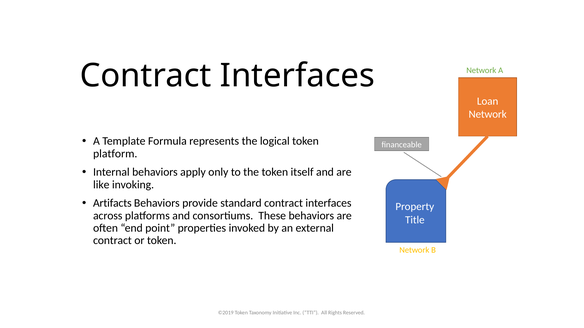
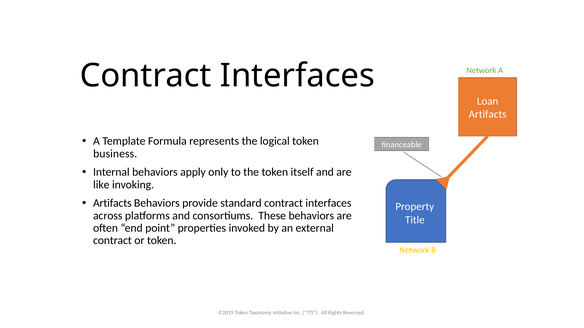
Network: Network -> Artifacts (488, 114)
platform: platform -> business (115, 154)
